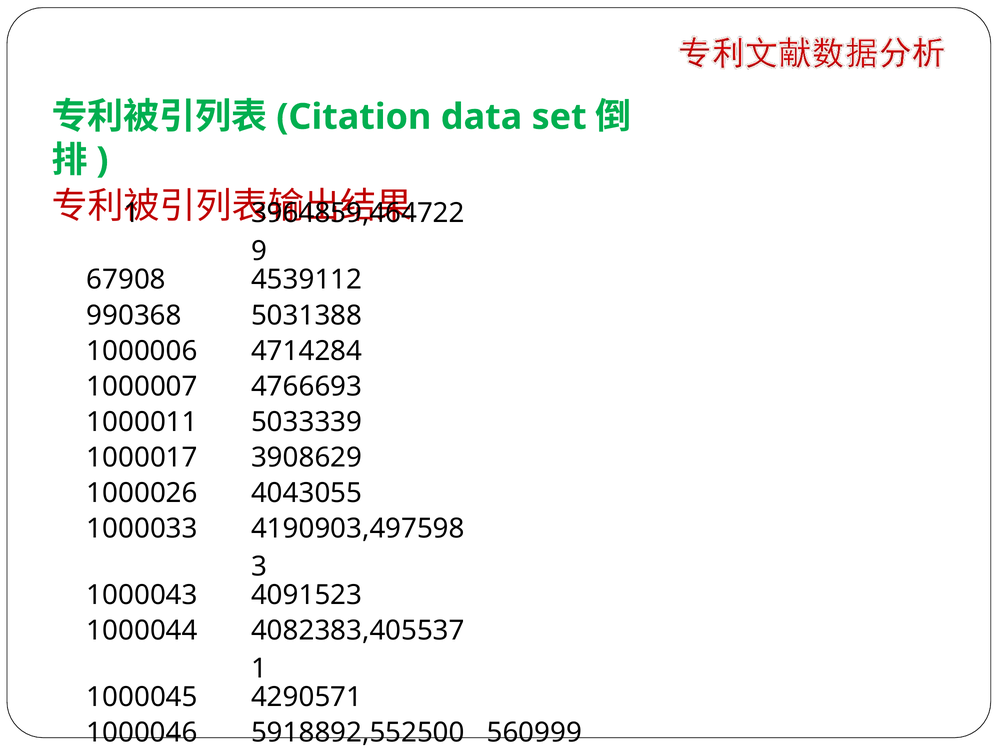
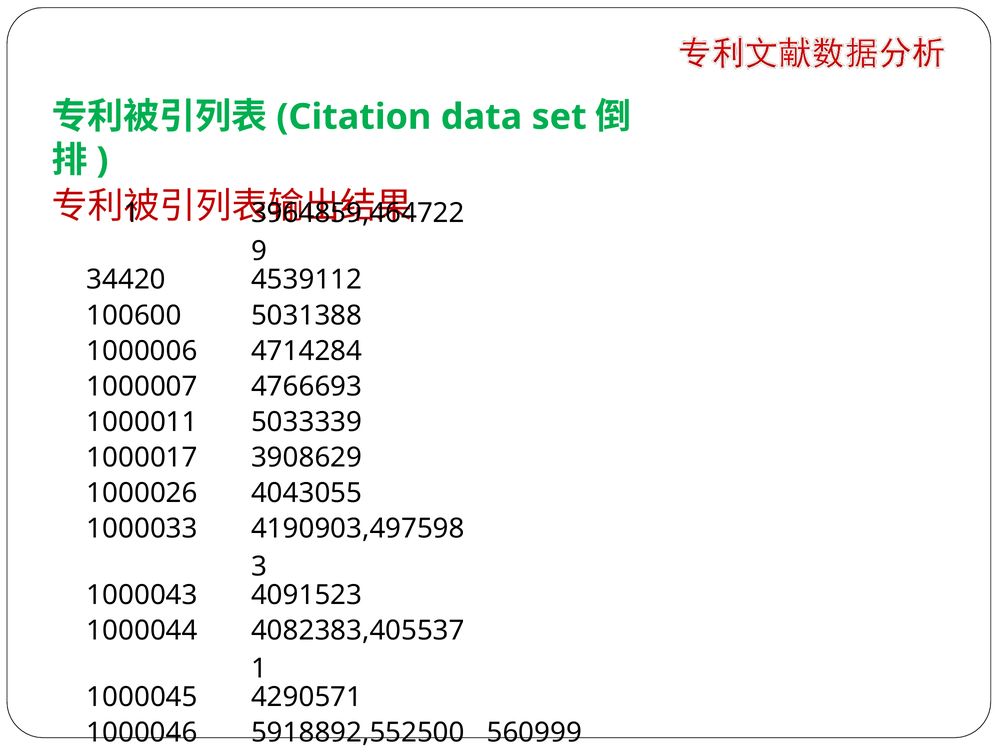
67908: 67908 -> 34420 (126, 280)
990368: 990368 -> 100600 (134, 316)
